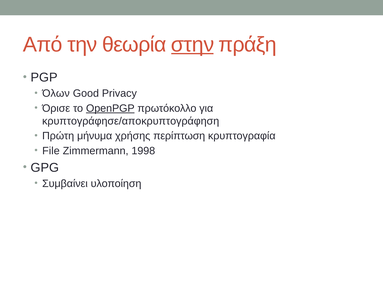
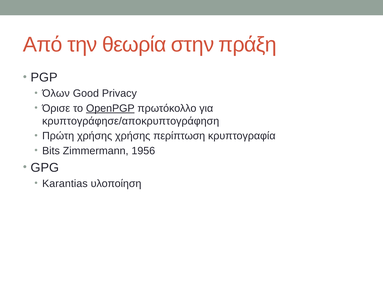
στην underline: present -> none (192, 45)
Πρώτη μήνυμα: μήνυμα -> χρήσης (95, 136)
File: File -> Bits (51, 151)
1998: 1998 -> 1956 (143, 151)
Συμβαίνει: Συμβαίνει -> Karantias (65, 184)
